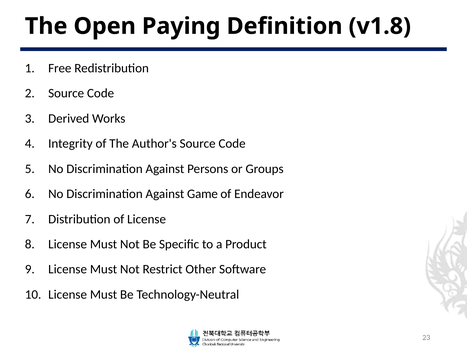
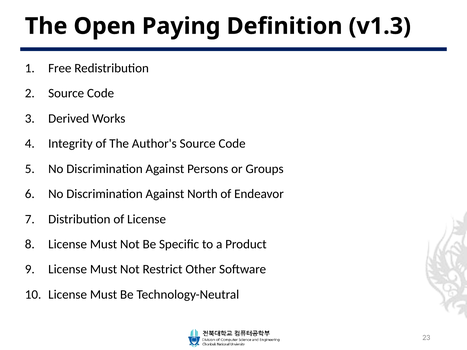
v1.8: v1.8 -> v1.3 (380, 26)
Game: Game -> North (202, 194)
